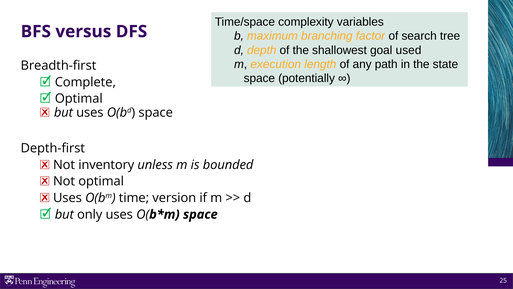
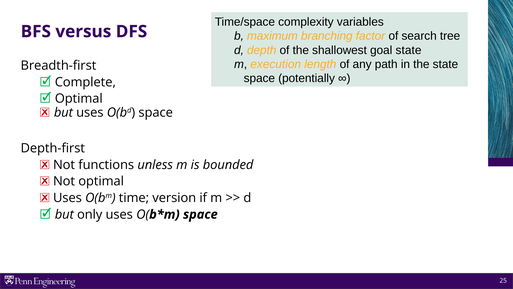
goal used: used -> state (409, 50)
inventory: inventory -> functions (106, 165)
